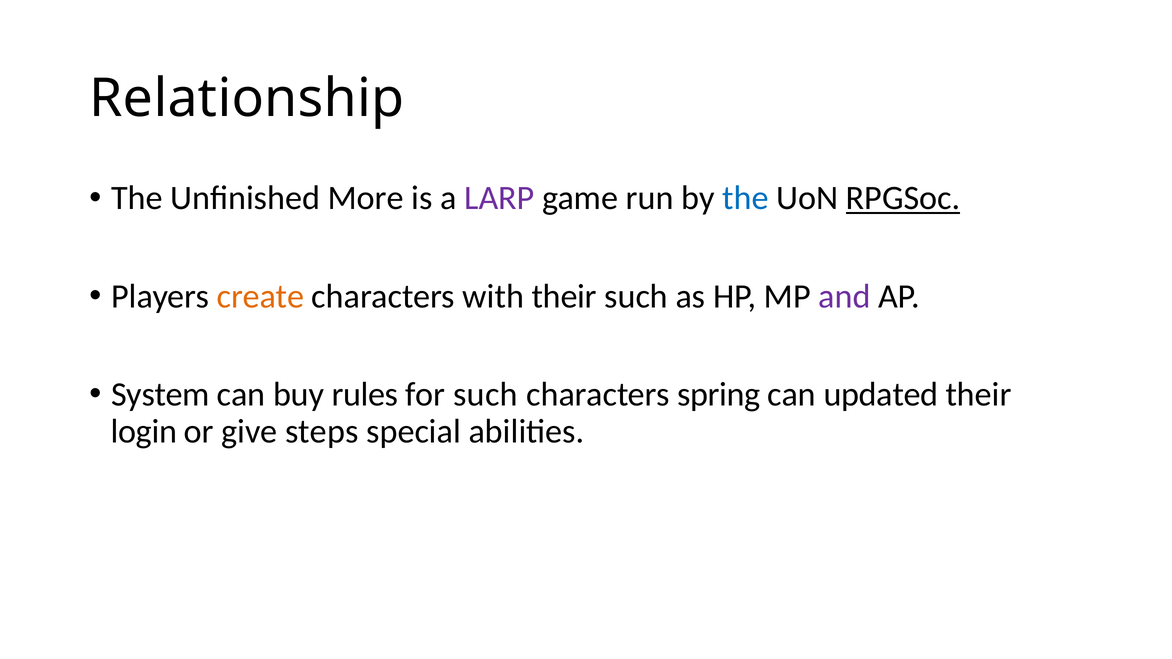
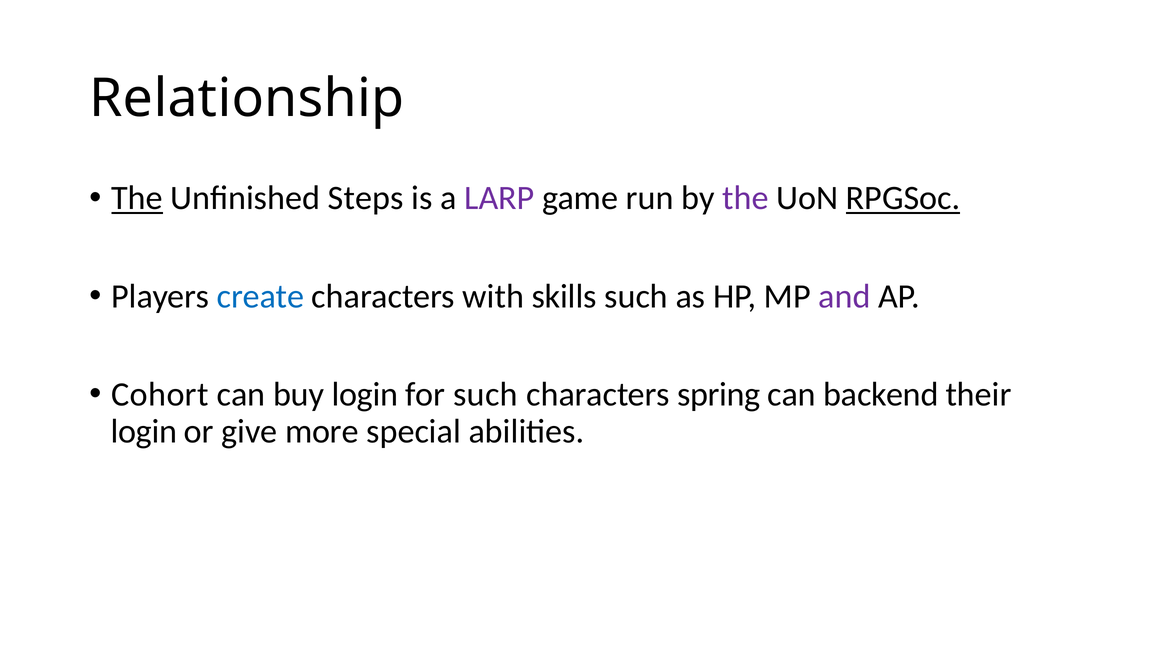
The underline: none -> present (137, 198)
More: More -> Steps (366, 198)
the colour: blue -> purple (745, 198)
create colour: orange -> blue (260, 296)
with their: their -> skills (564, 296)
System: System -> Cohort (160, 395)
buy rules: rules -> login (365, 395)
updated: updated -> backend (881, 395)
steps: steps -> more (322, 432)
